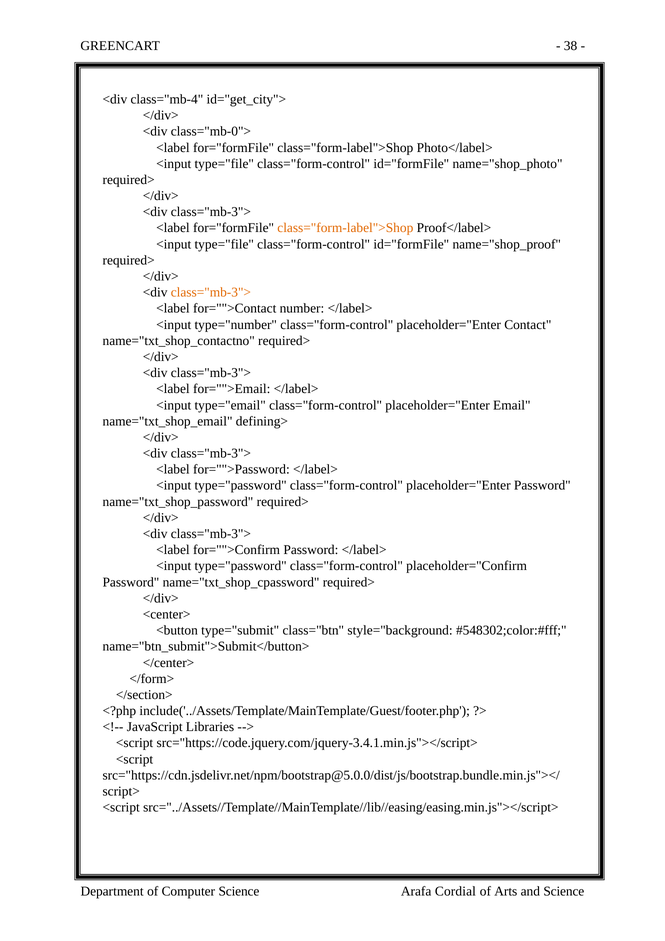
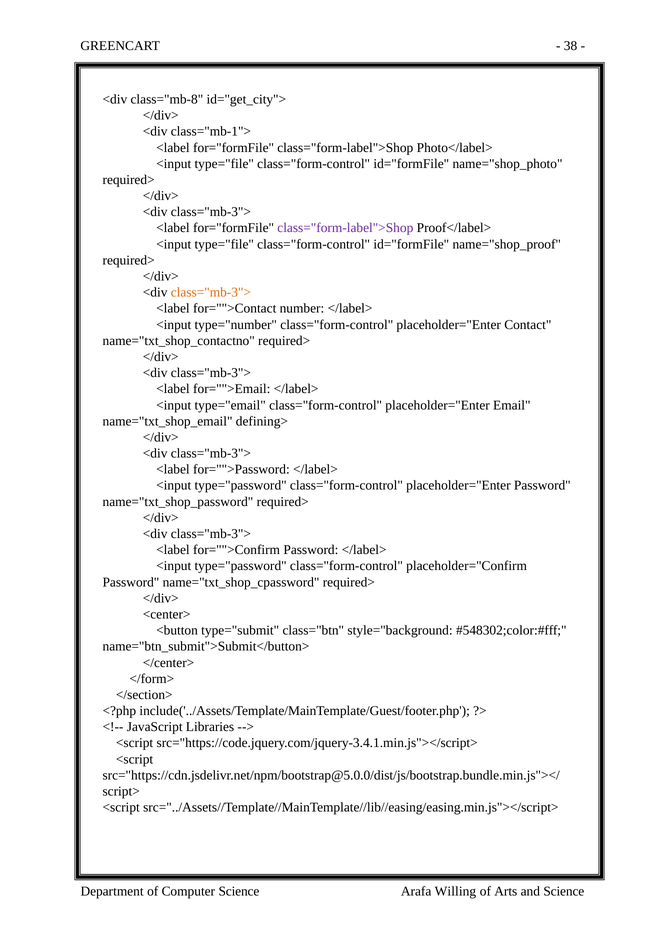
class="mb-4: class="mb-4 -> class="mb-8 (167, 99)
class="mb-0">: class="mb-0"> -> class="mb-1"> (211, 132)
class="form-label">Shop colour: orange -> purple (345, 228)
Cordial: Cordial -> Willing (455, 891)
